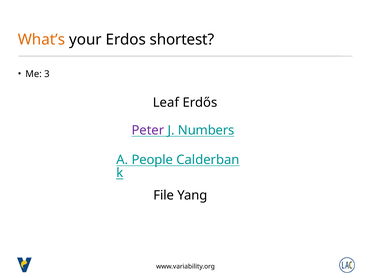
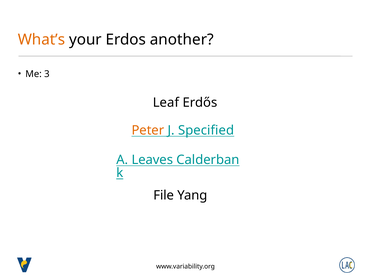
shortest: shortest -> another (182, 40)
Peter colour: purple -> orange (148, 130)
Numbers: Numbers -> Specified (206, 130)
People: People -> Leaves (152, 160)
